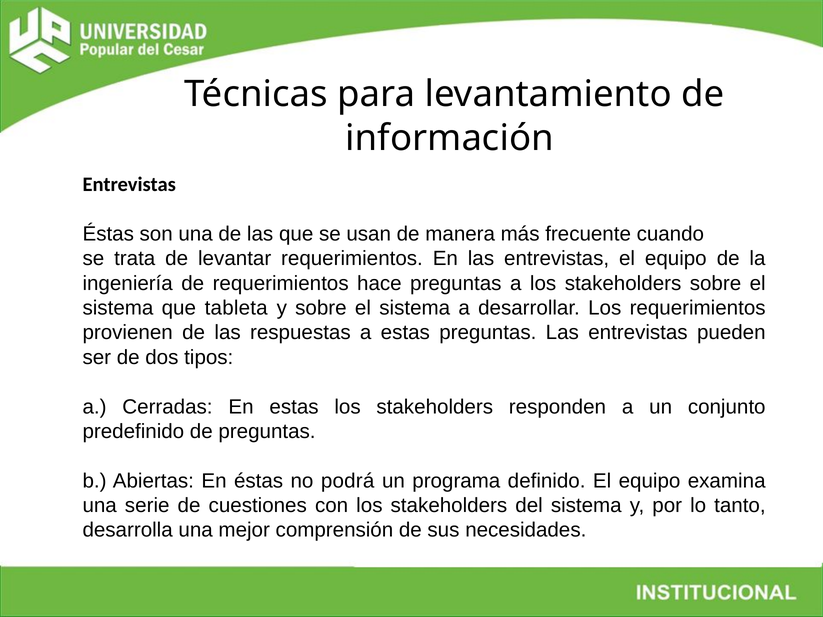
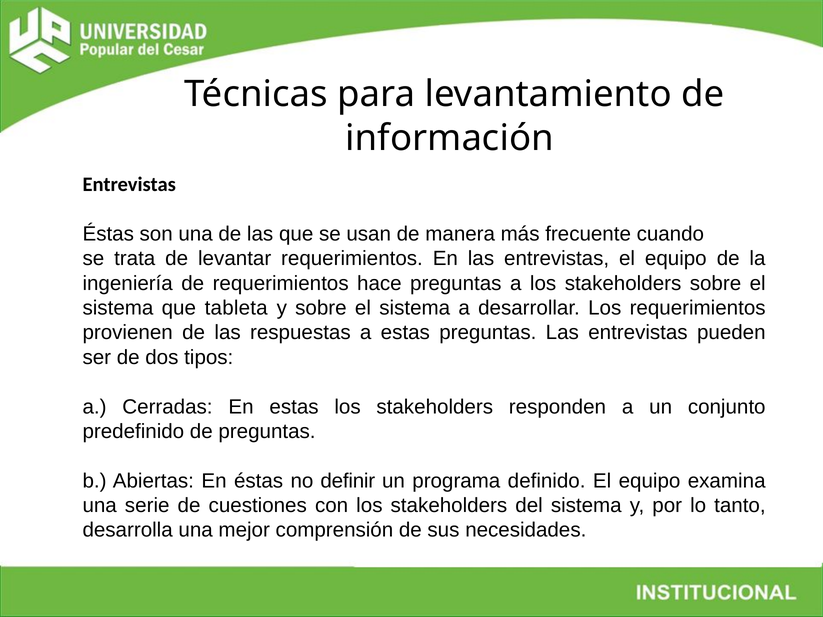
podrá: podrá -> definir (348, 481)
